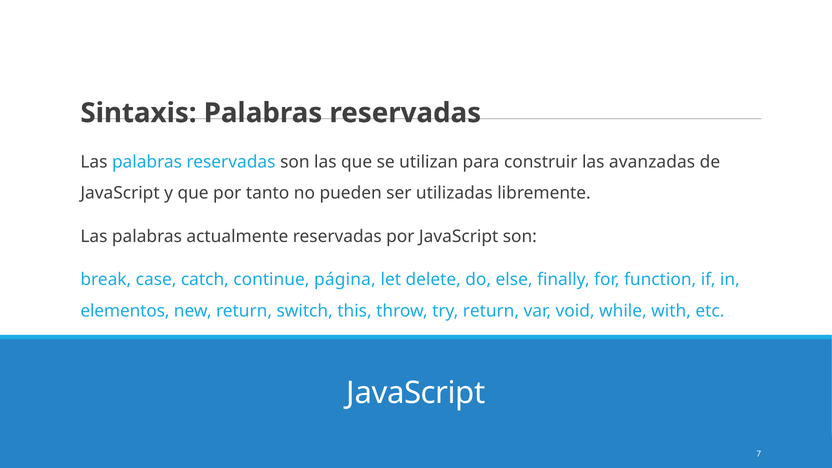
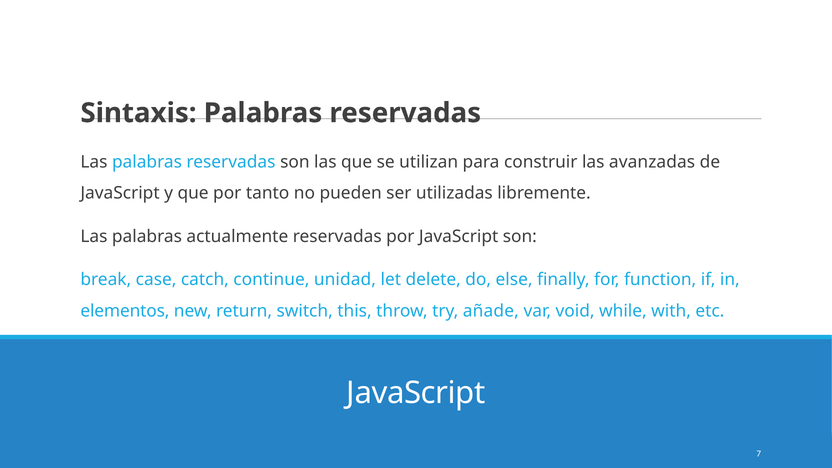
página: página -> unidad (345, 280)
try return: return -> añade (491, 311)
